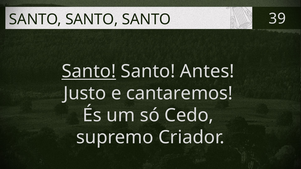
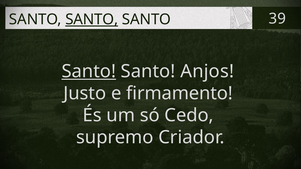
SANTO underline: none -> present (92, 20)
Antes: Antes -> Anjos (207, 71)
cantaremos: cantaremos -> firmamento (180, 94)
